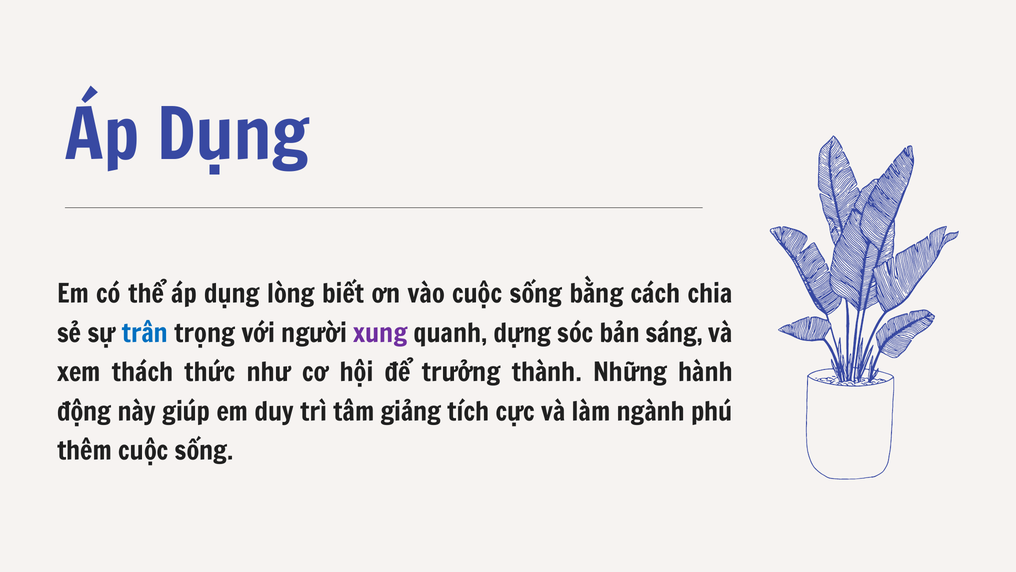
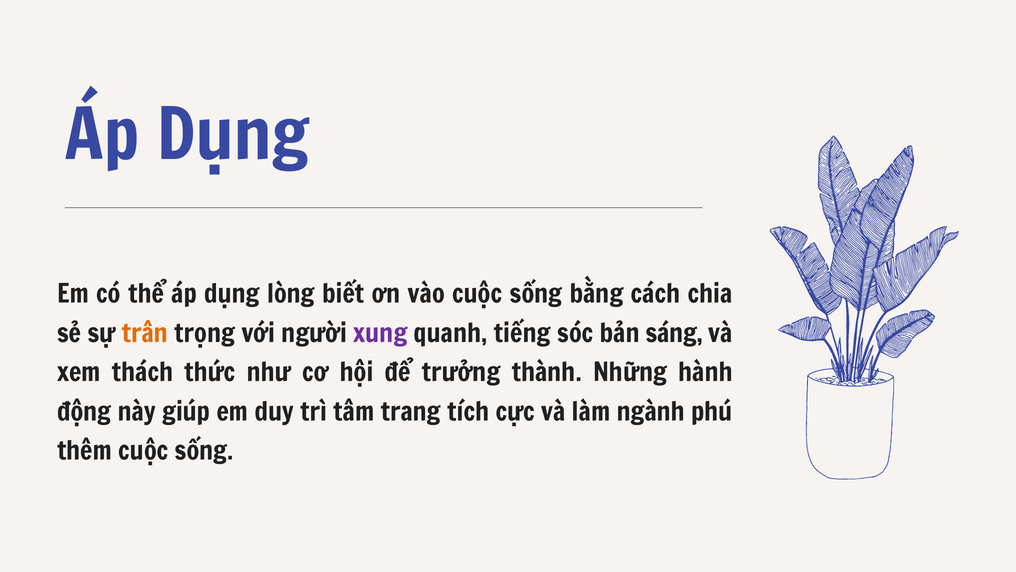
trân colour: blue -> orange (145, 333)
dựng: dựng -> tiếng (522, 333)
giảng: giảng -> trang (411, 412)
